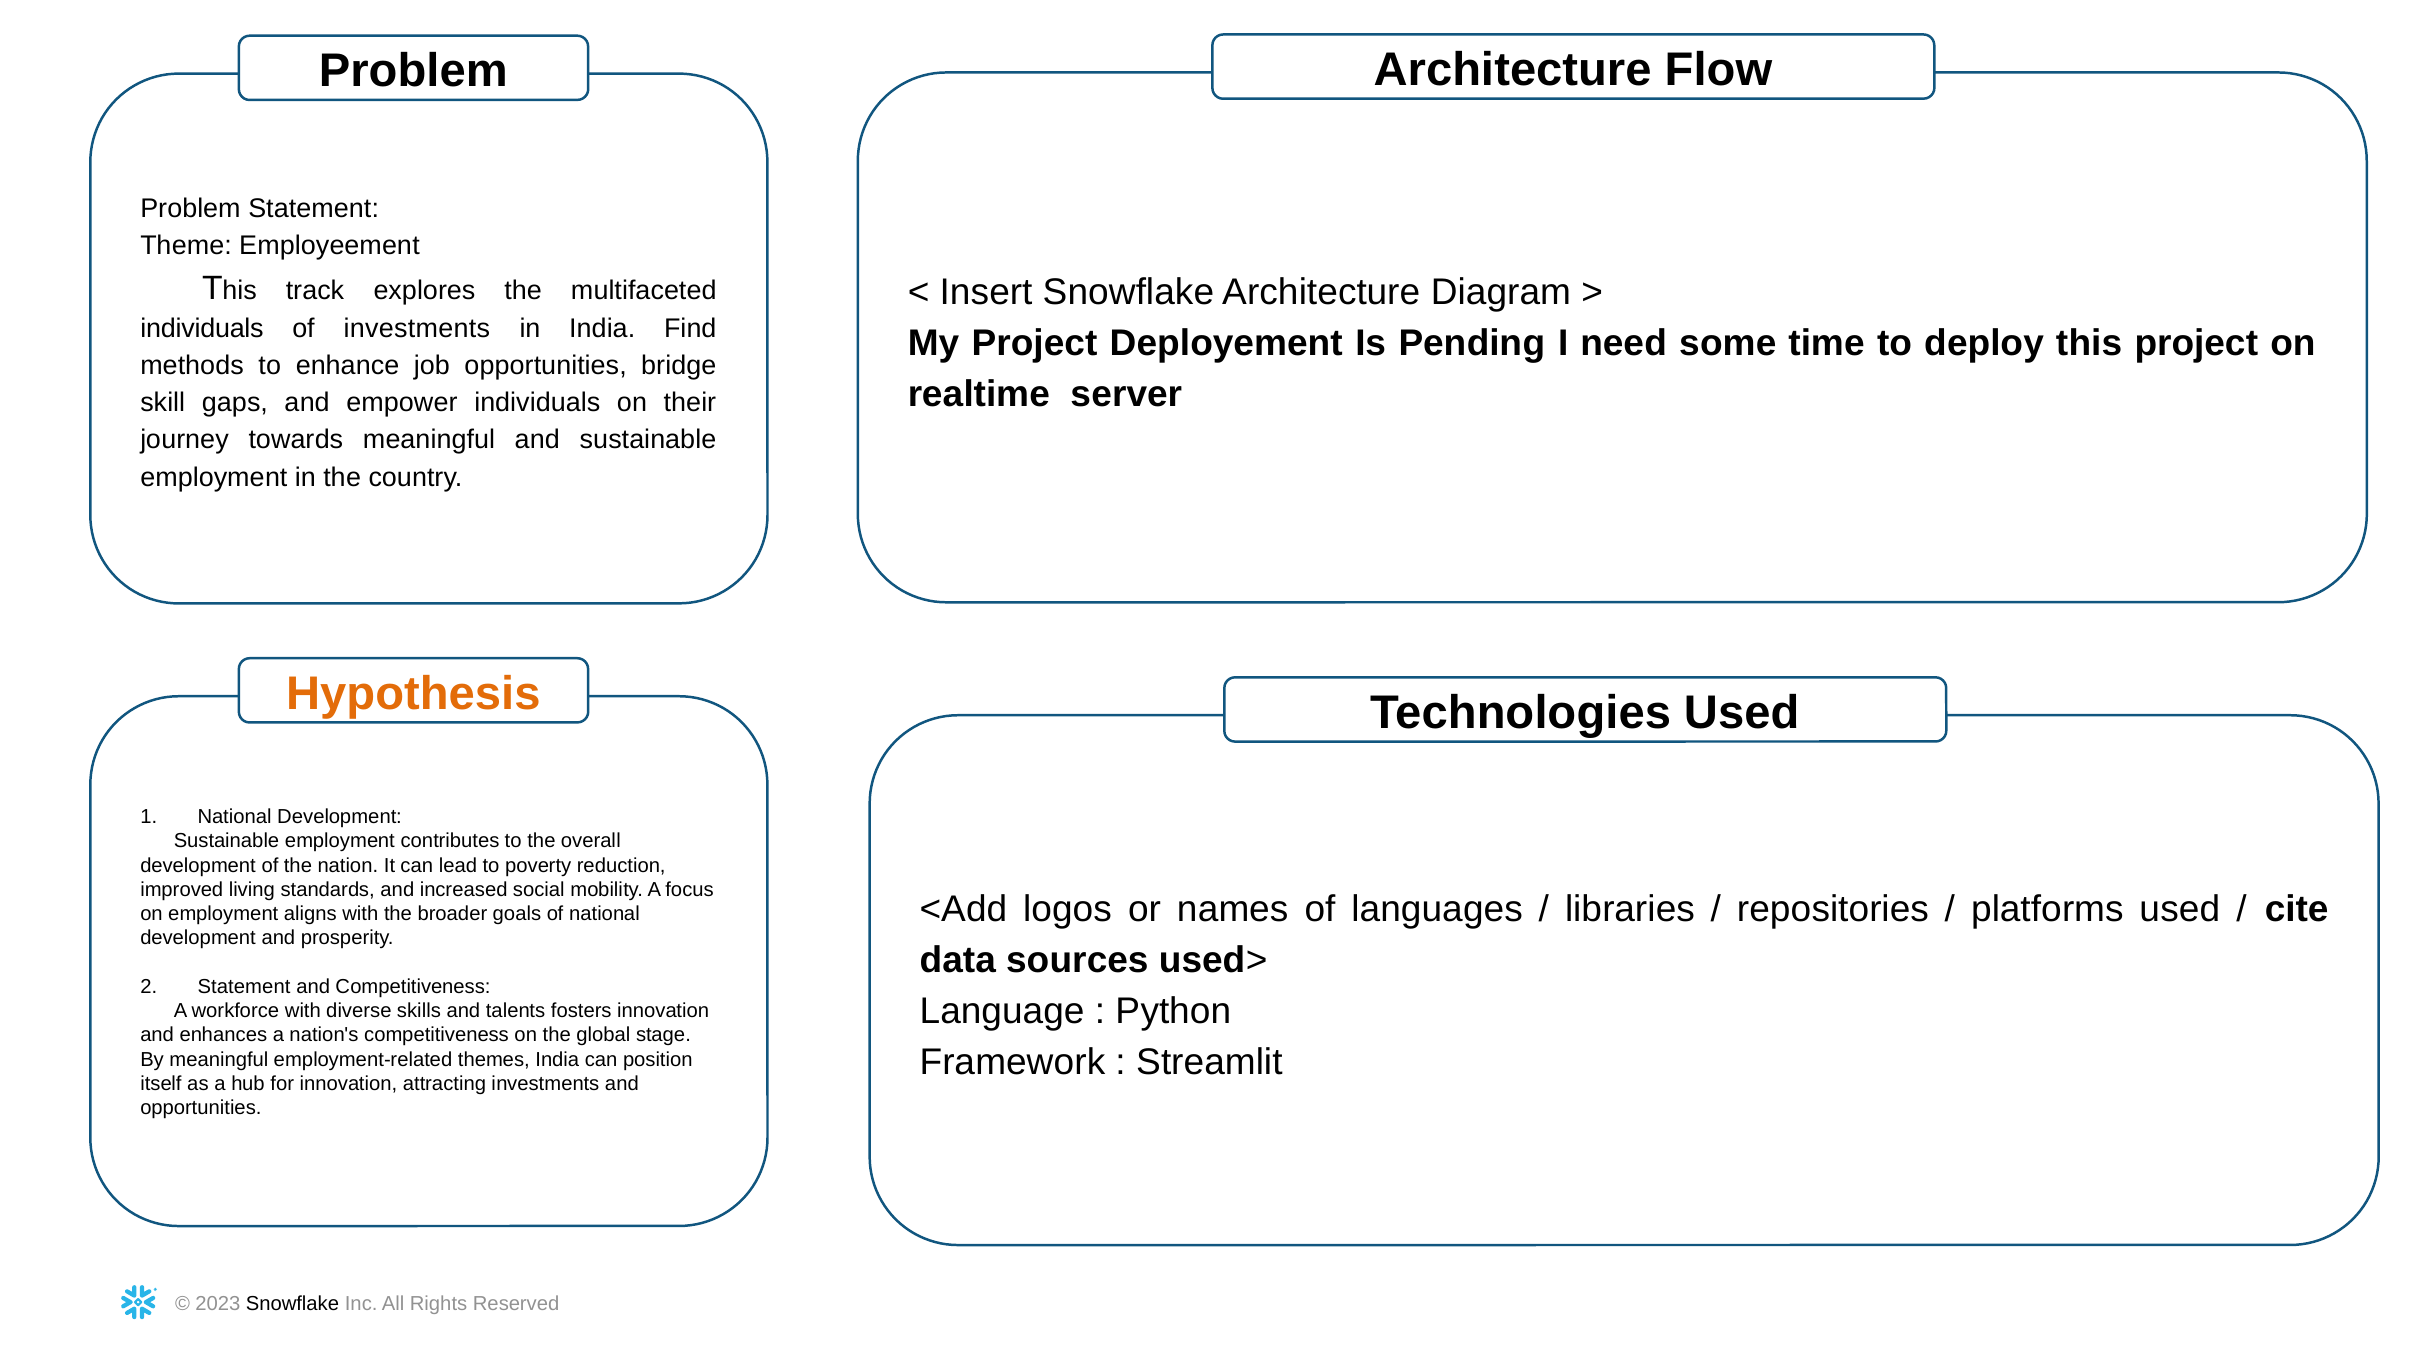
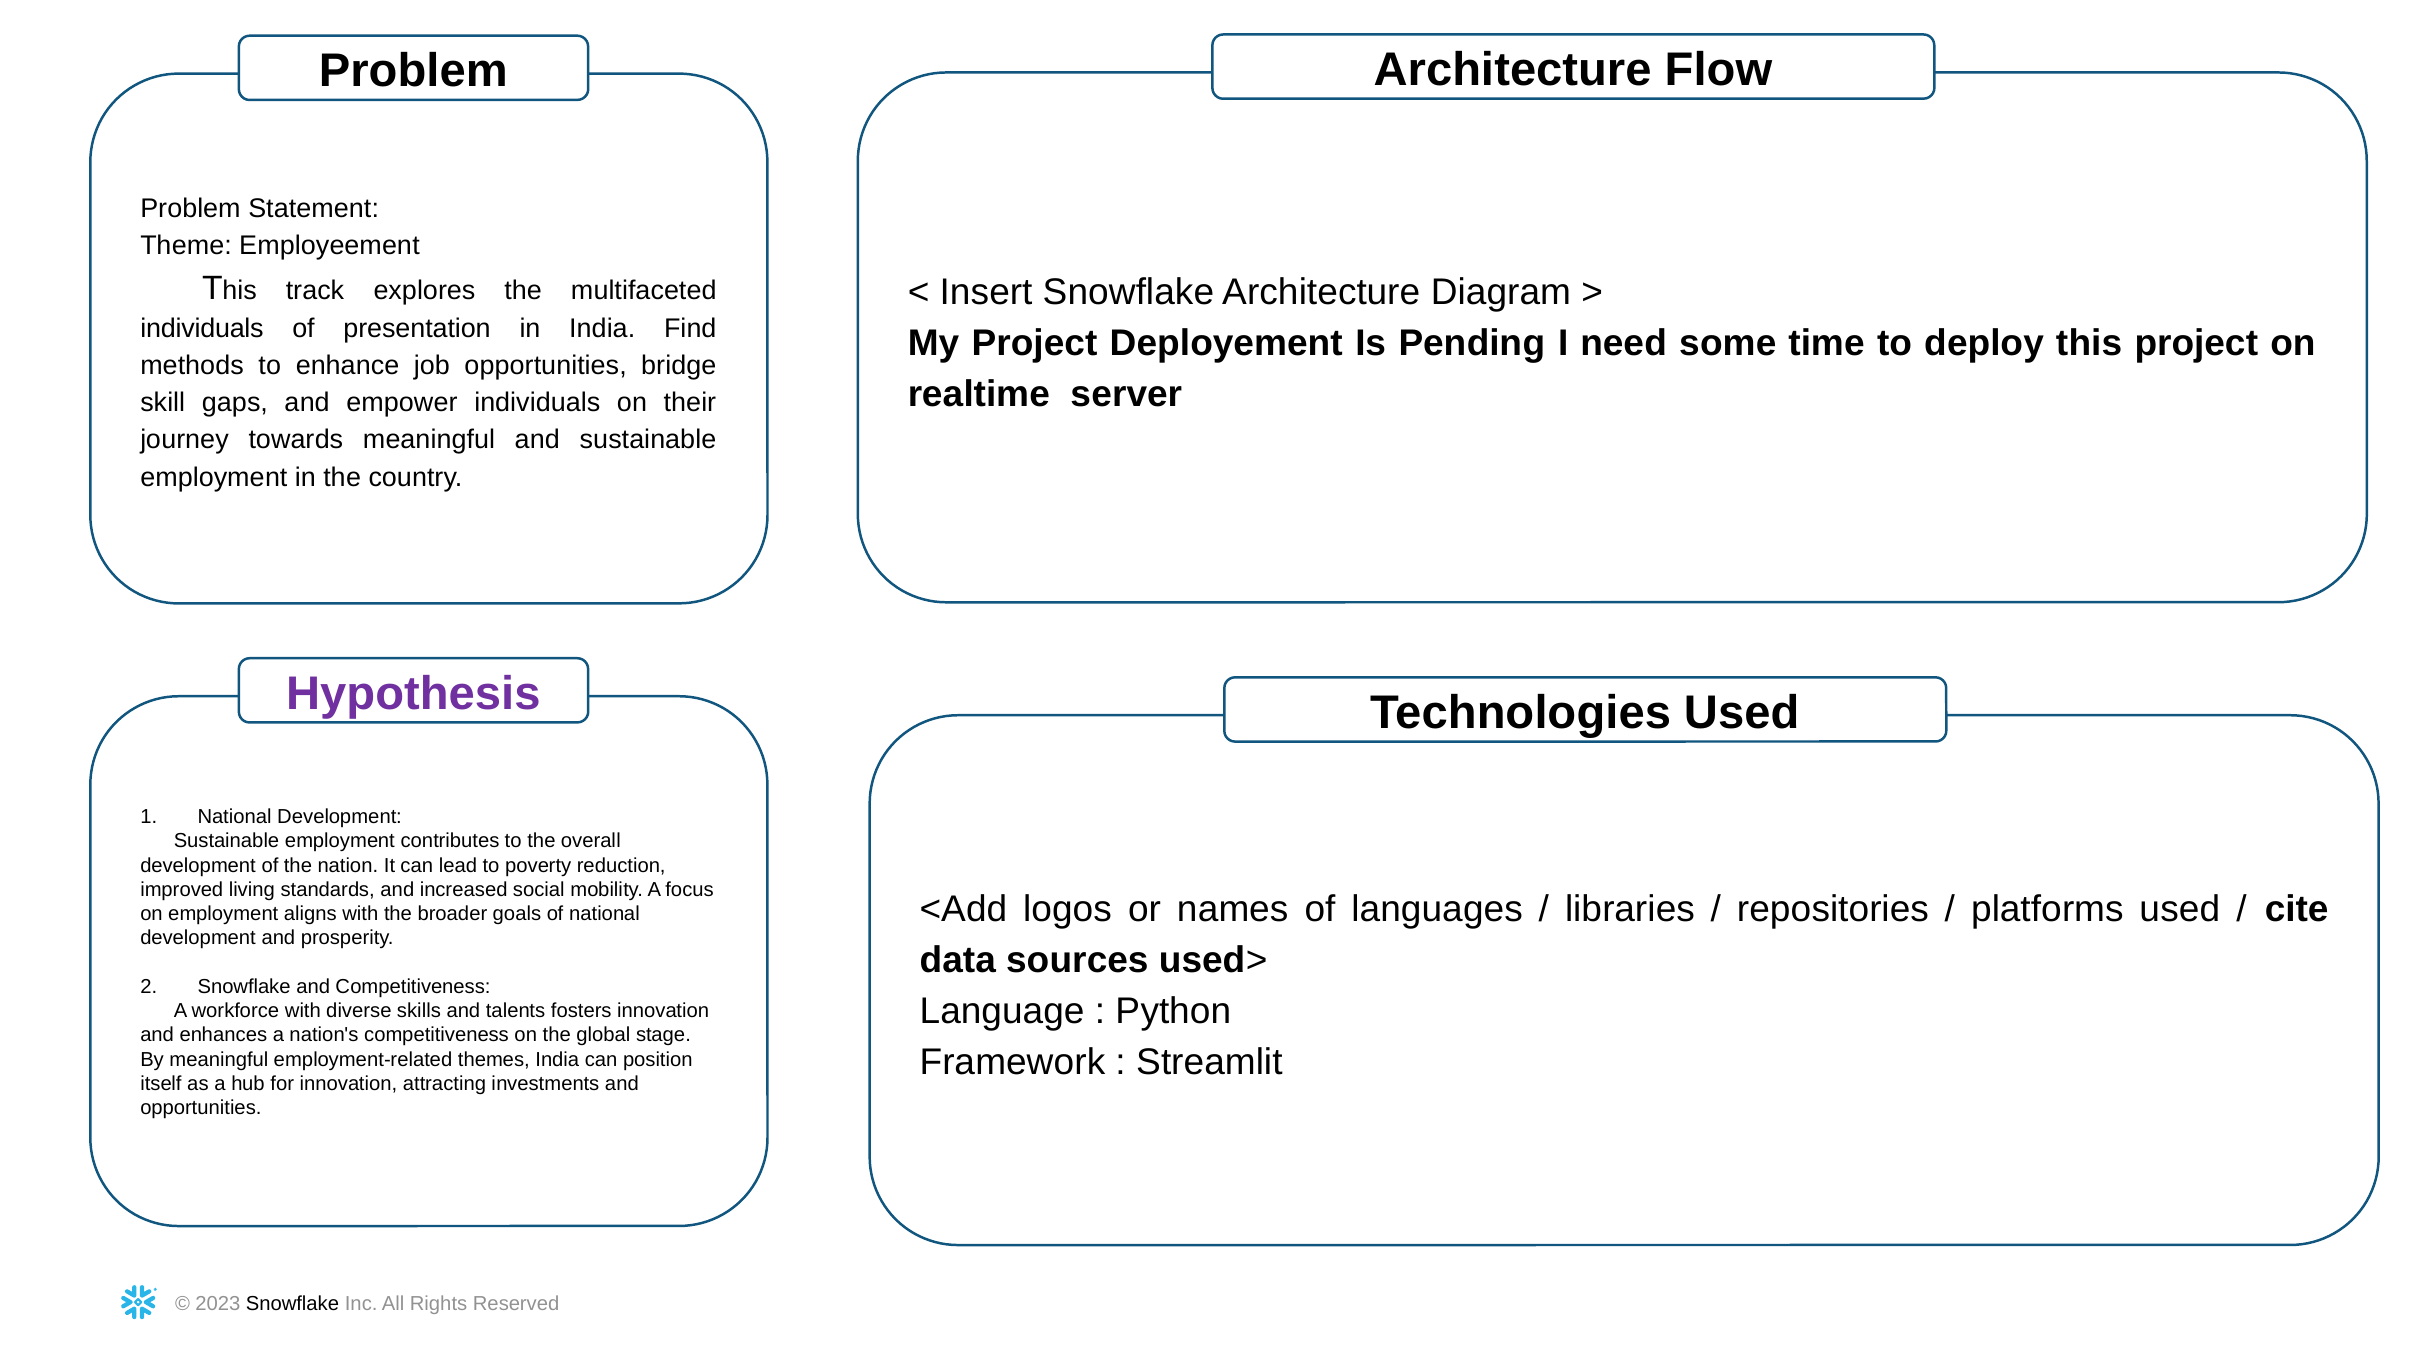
of investments: investments -> presentation (417, 329)
Hypothesis colour: orange -> purple (413, 694)
Statement: Statement -> Snowflake (244, 987)
